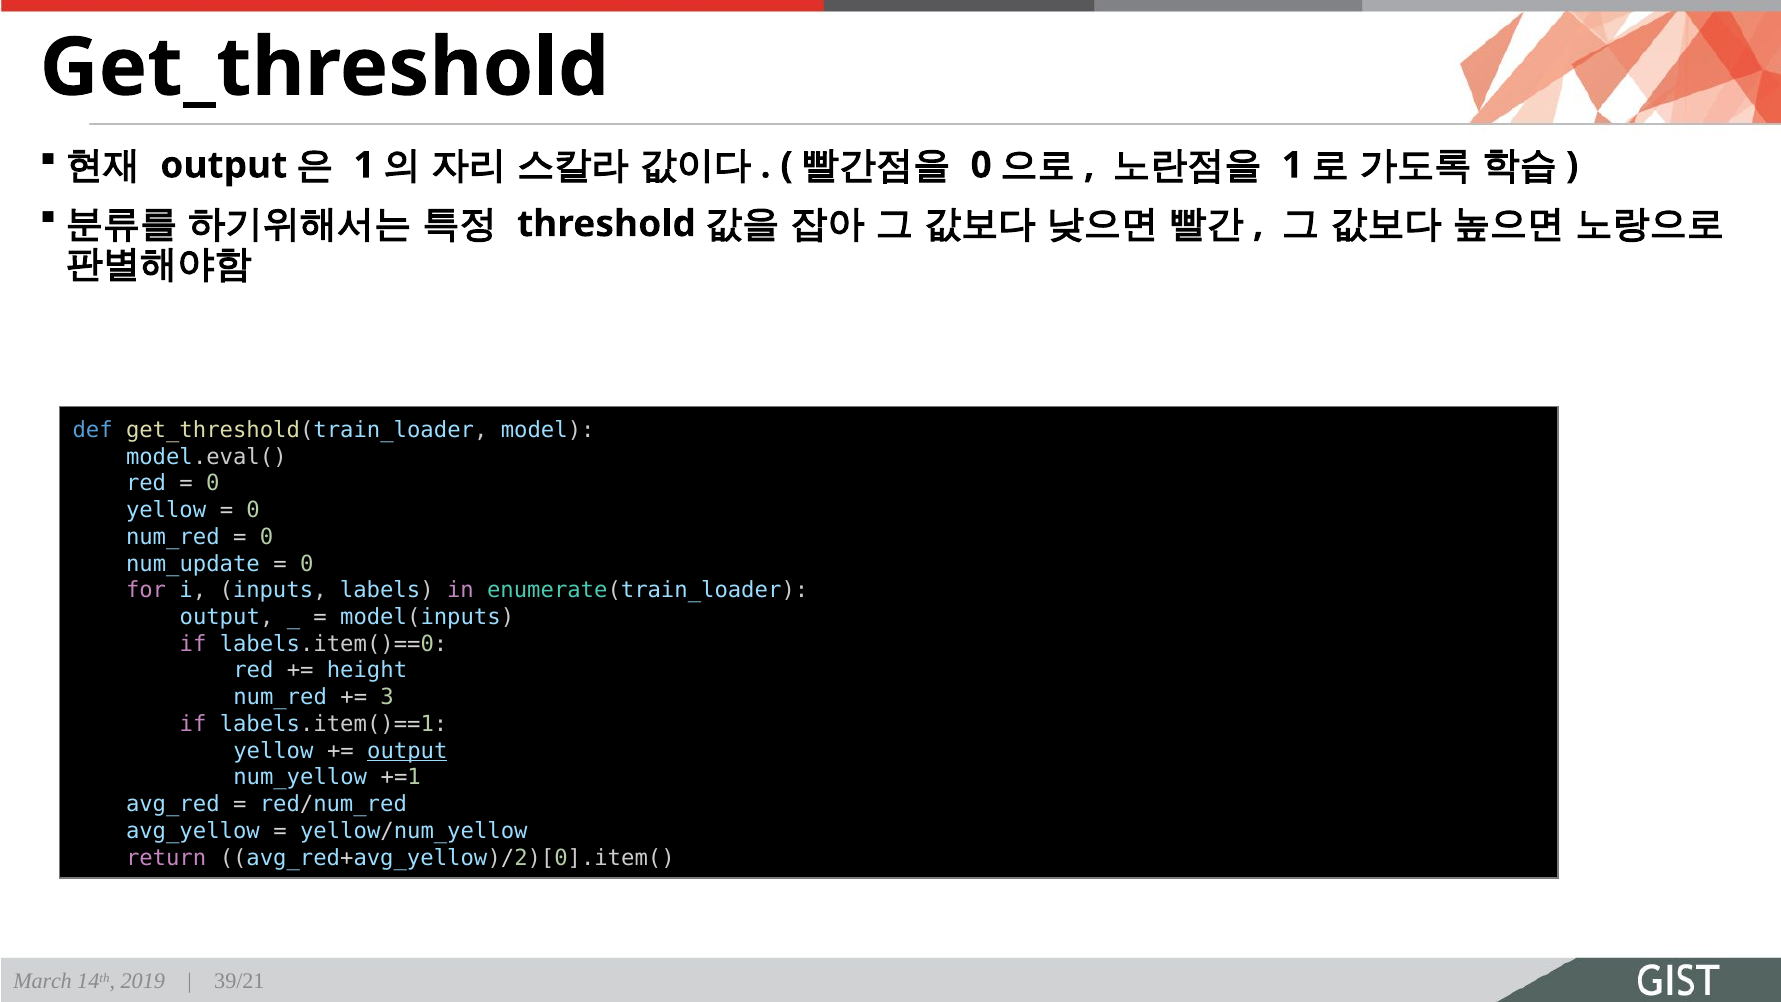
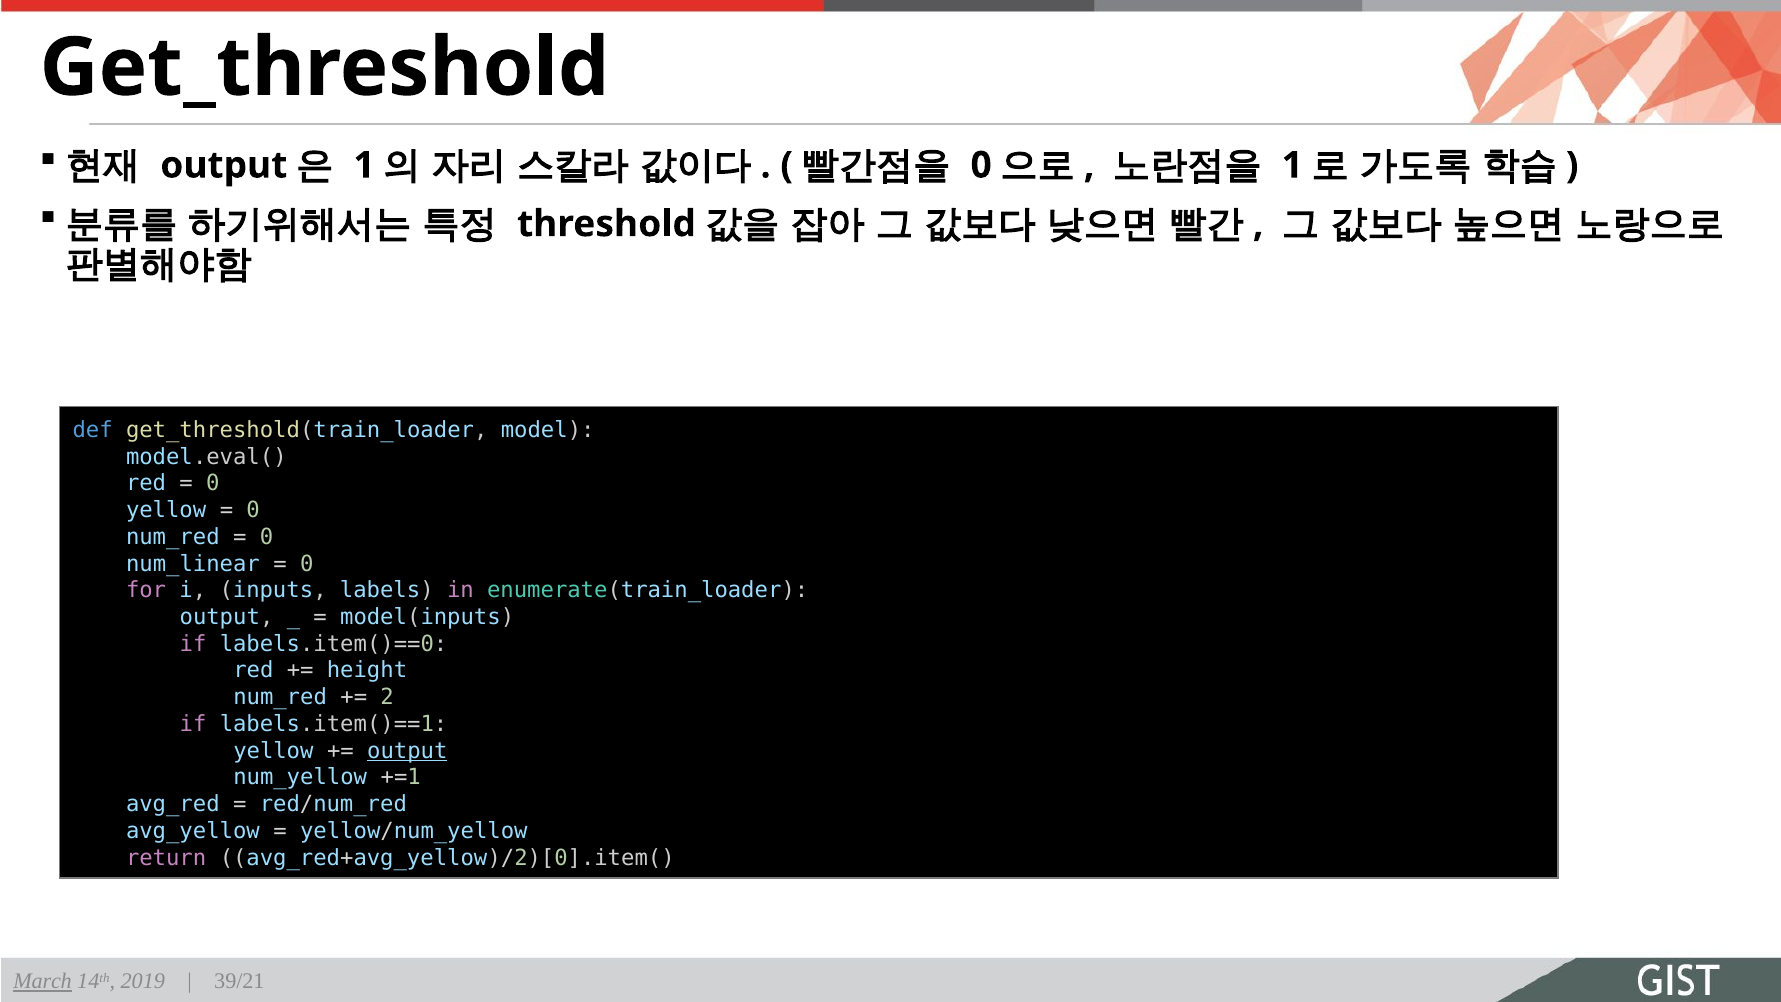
num_update: num_update -> num_linear (193, 564)
3: 3 -> 2 (387, 697)
March underline: none -> present (43, 981)
